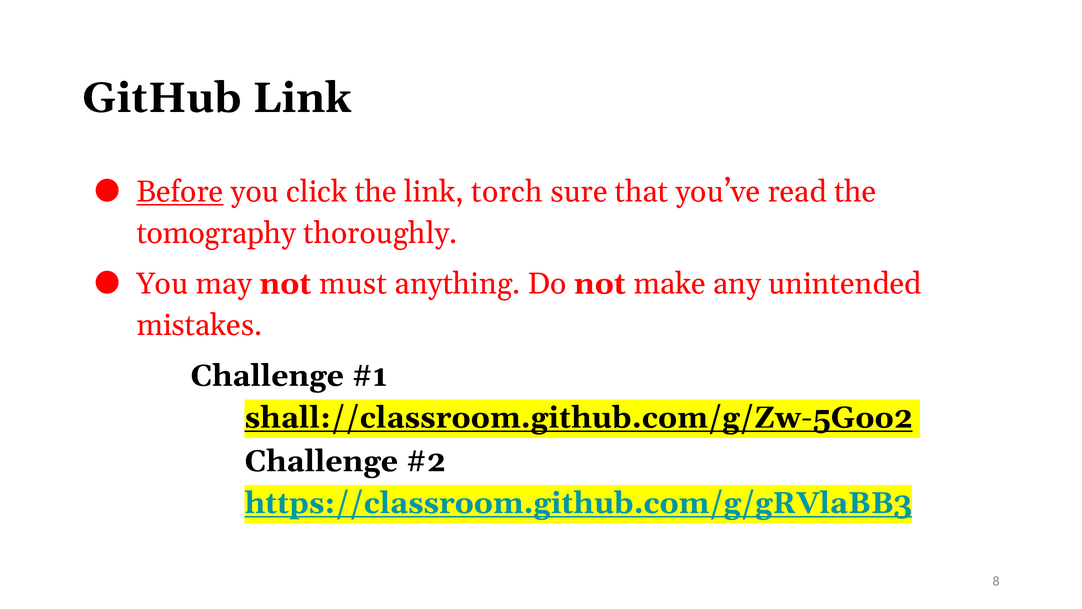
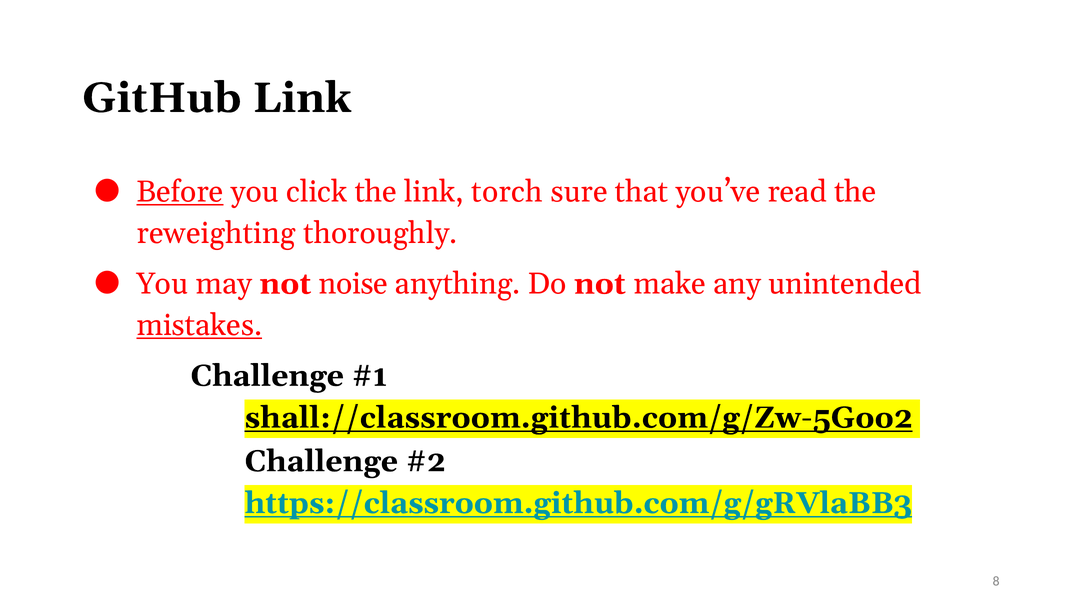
tomography: tomography -> reweighting (216, 233)
must: must -> noise (353, 284)
mistakes underline: none -> present (199, 325)
